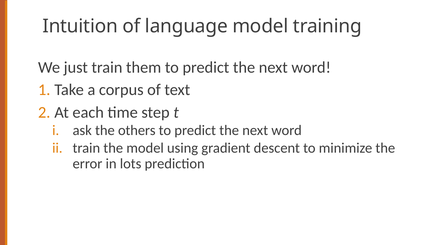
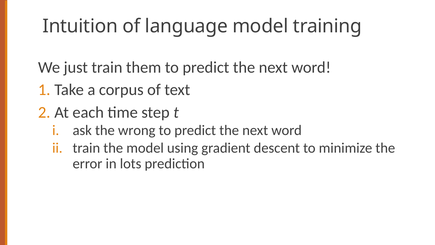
others: others -> wrong (137, 130)
